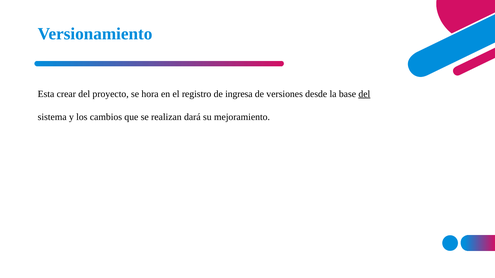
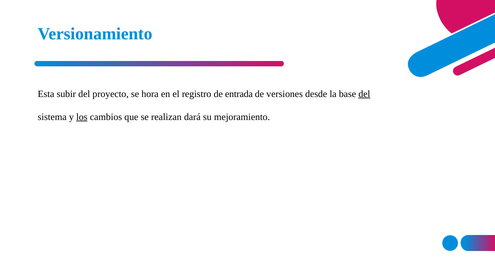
crear: crear -> subir (66, 94)
ingresa: ingresa -> entrada (239, 94)
los underline: none -> present (82, 117)
